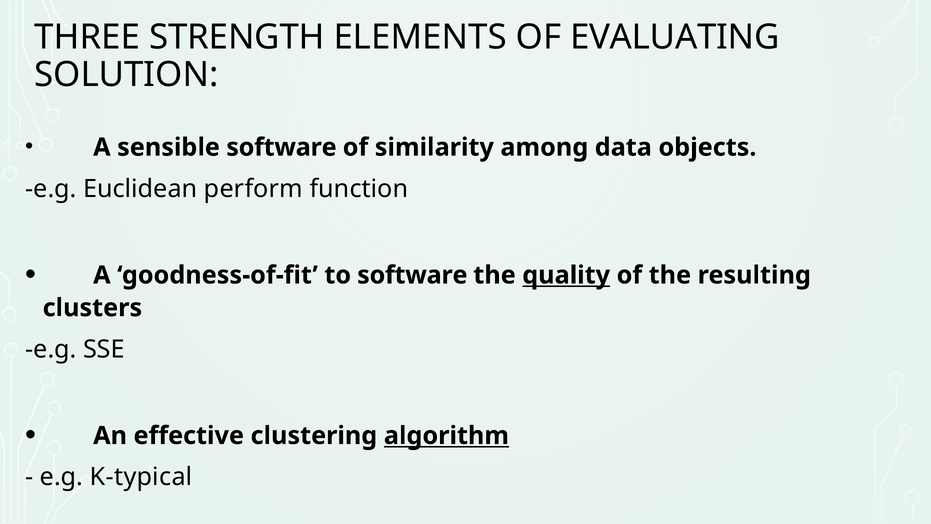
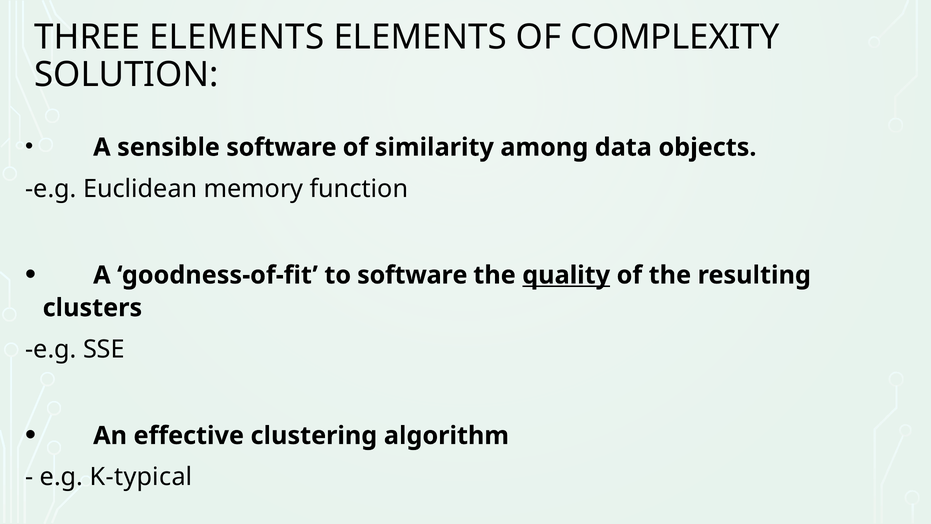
THREE STRENGTH: STRENGTH -> ELEMENTS (237, 37)
EVALUATING: EVALUATING -> COMPLEXITY (675, 37)
perform: perform -> memory (254, 189)
algorithm underline: present -> none (446, 435)
